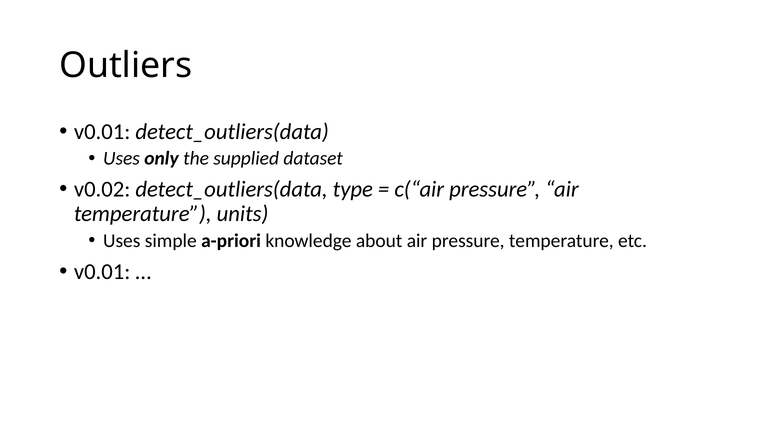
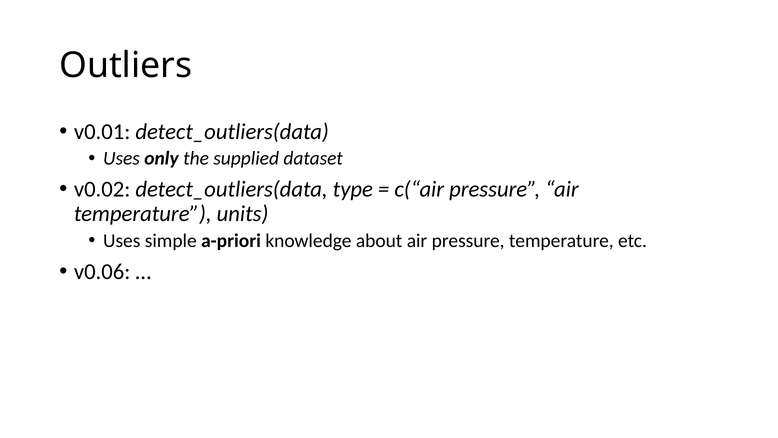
v0.01: v0.01 -> v0.06 (102, 271)
